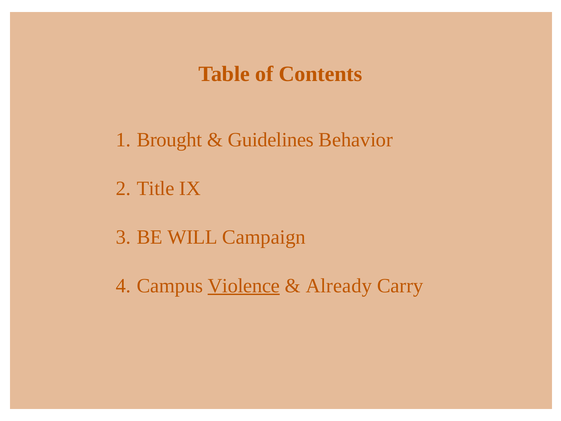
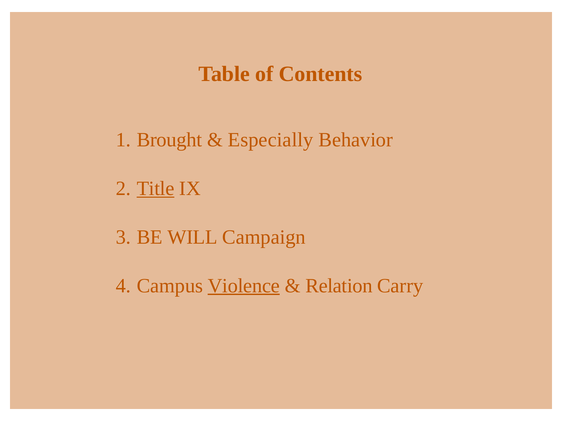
Guidelines: Guidelines -> Especially (271, 140)
Title underline: none -> present (156, 188)
Already: Already -> Relation (339, 285)
